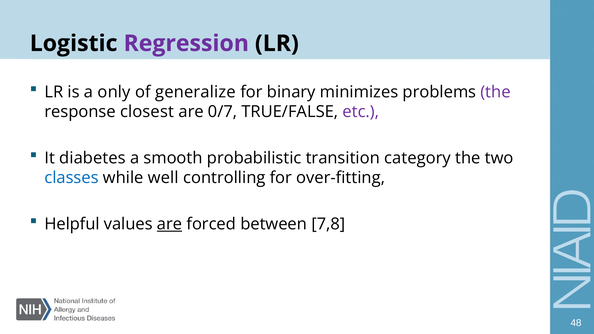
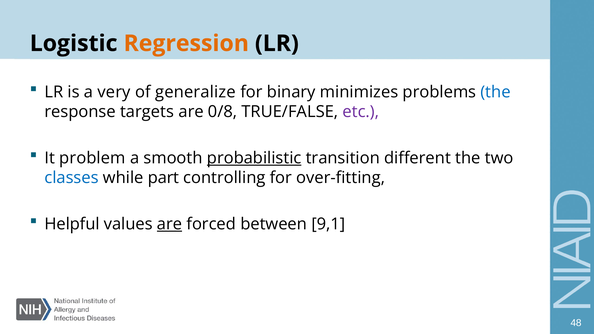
Regression colour: purple -> orange (186, 43)
only: only -> very (114, 92)
the colour: purple -> blue (496, 92)
closest: closest -> targets (147, 112)
0/7: 0/7 -> 0/8 (223, 112)
diabetes: diabetes -> problem (92, 158)
probabilistic underline: none -> present (254, 158)
category: category -> different (418, 158)
well: well -> part (163, 178)
7,8: 7,8 -> 9,1 (328, 224)
